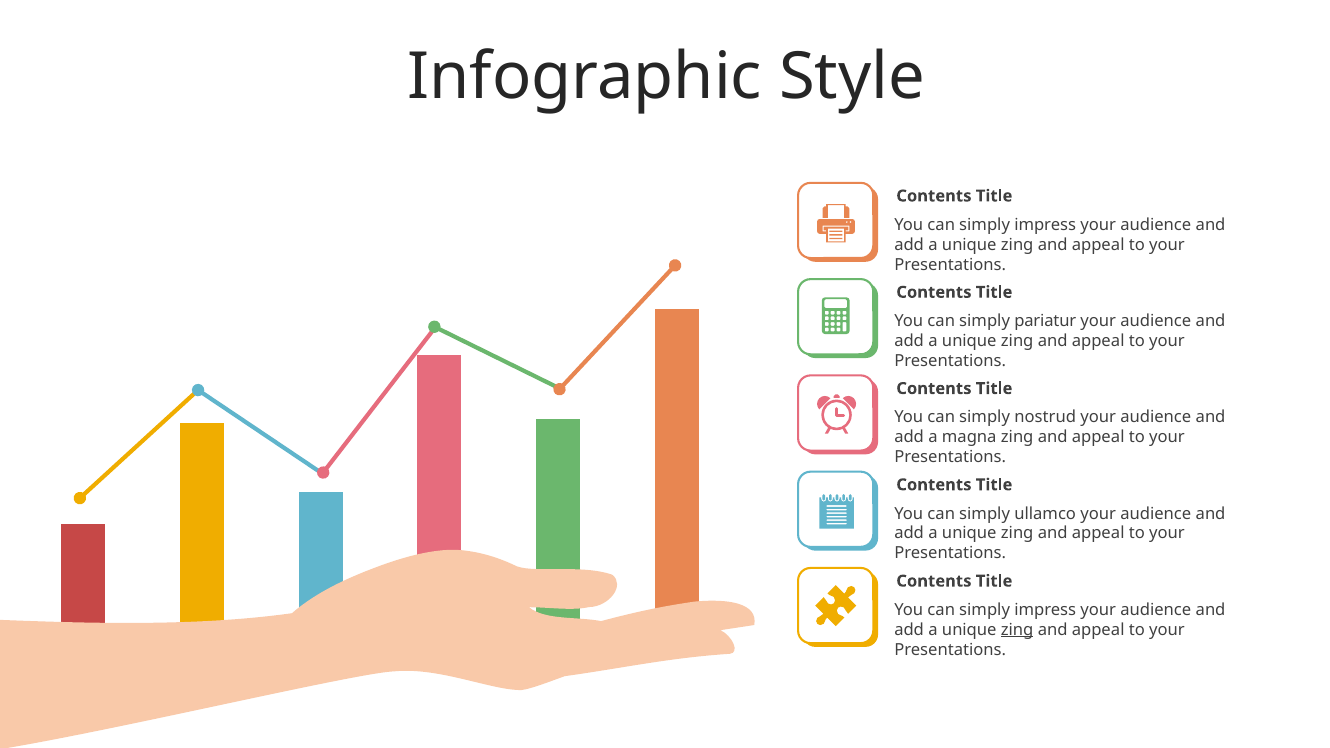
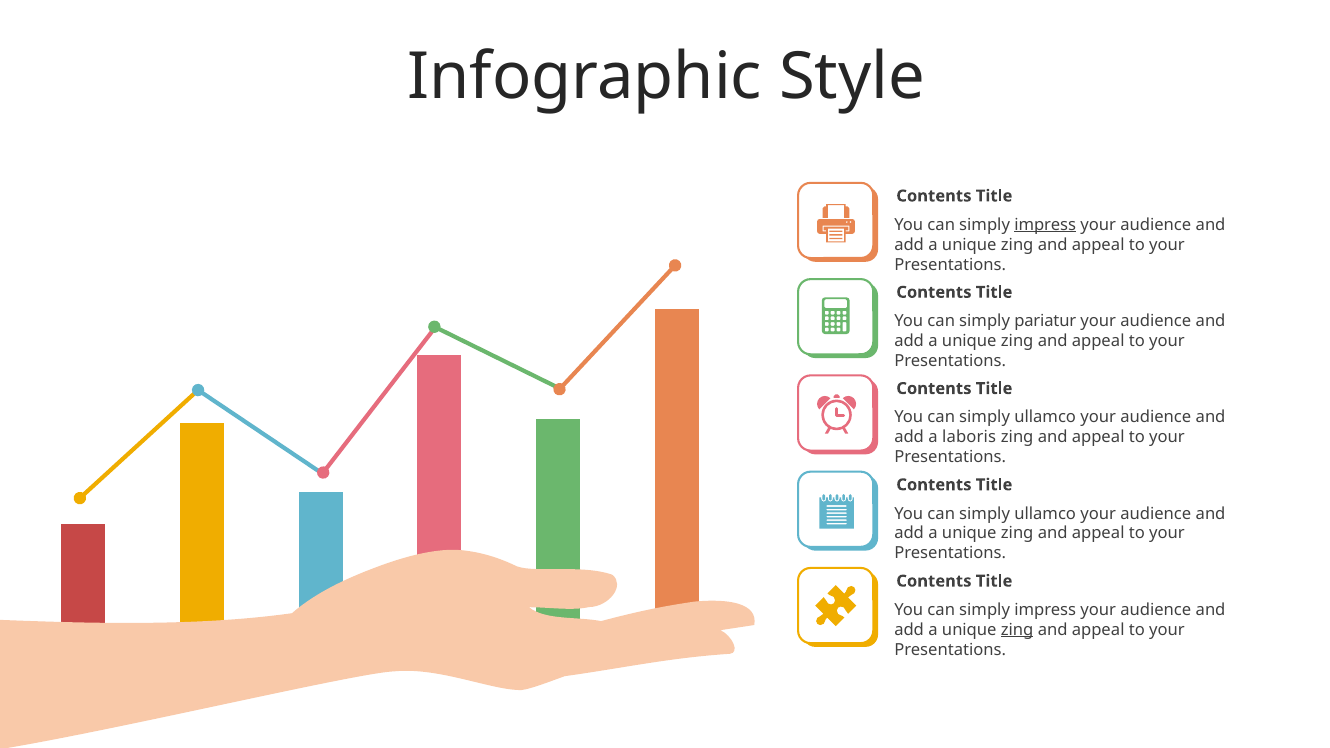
impress underline: none -> present (1045, 225)
nostrud: nostrud -> ullamco (1045, 417)
magna: magna -> laboris (969, 437)
